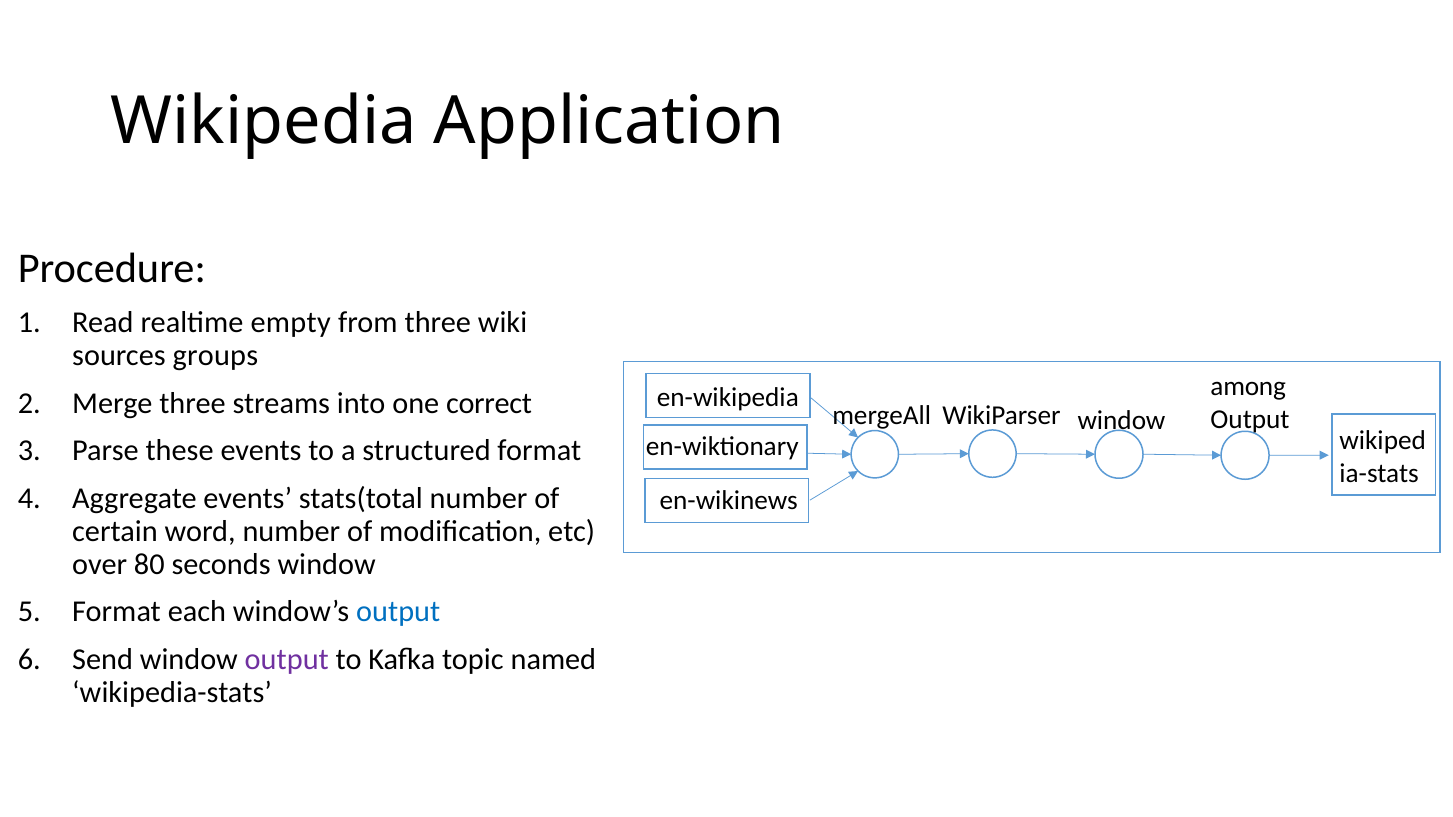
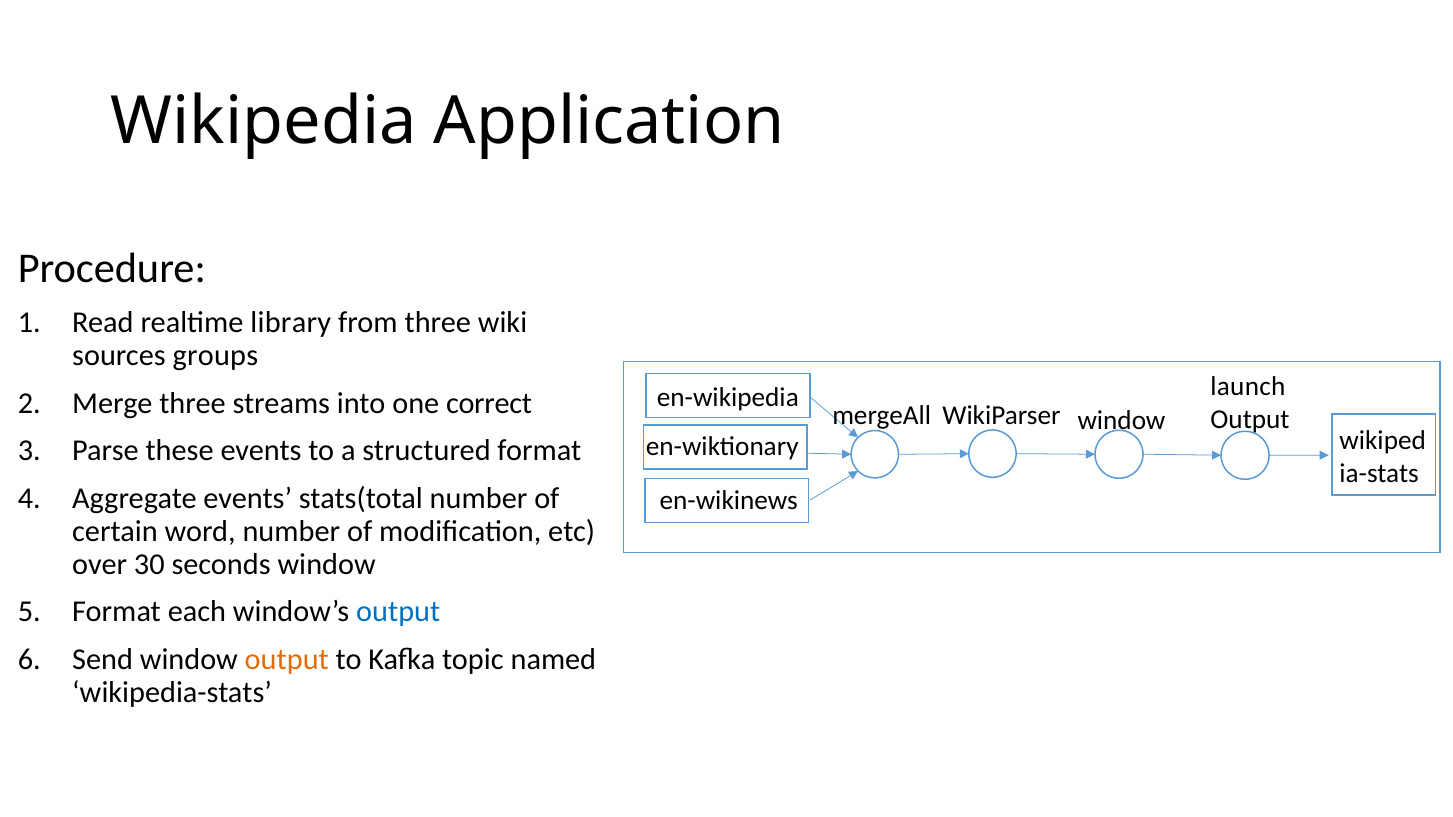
empty: empty -> library (291, 323)
among: among -> launch (1248, 387)
80: 80 -> 30 (149, 564)
output colour: purple -> orange (287, 660)
